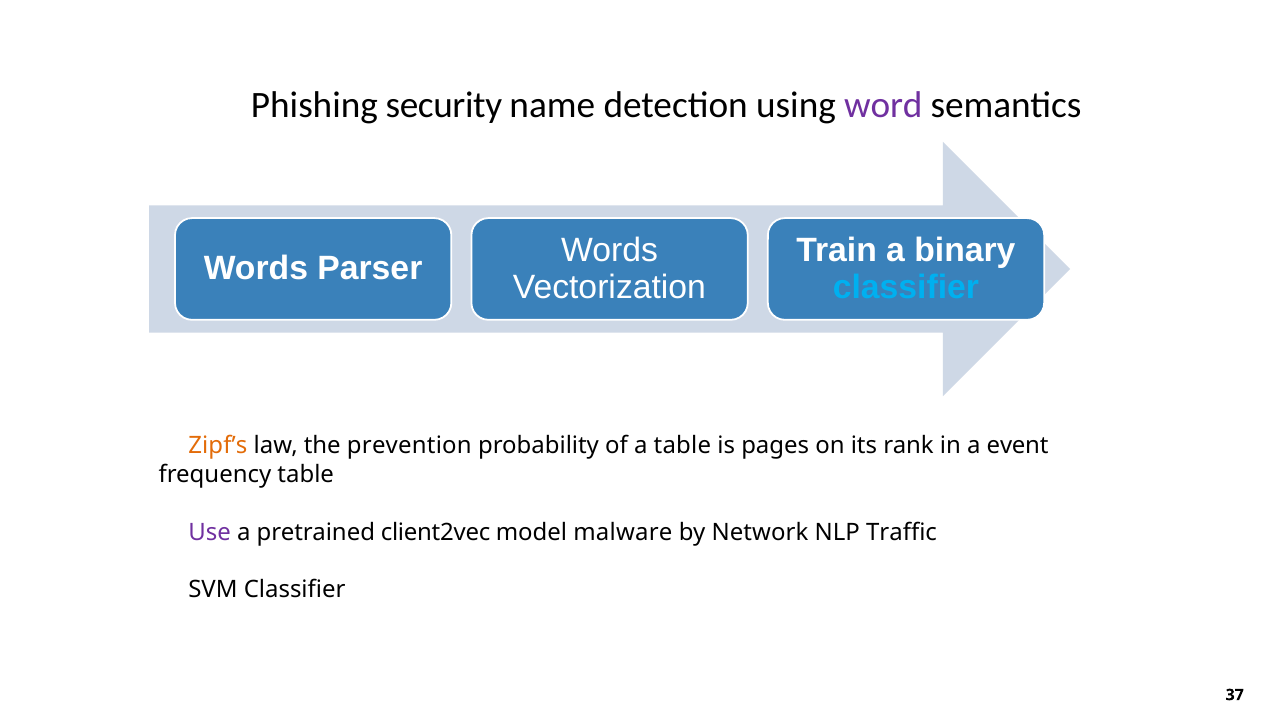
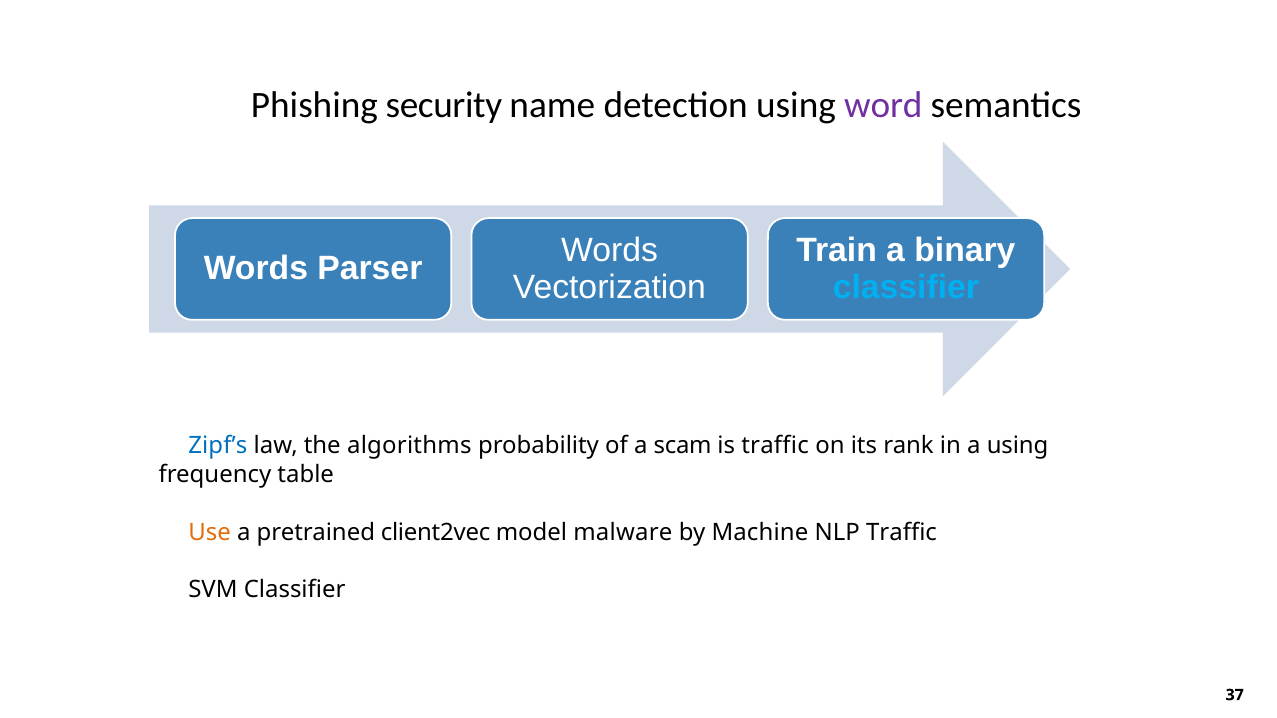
Zipf’s colour: orange -> blue (218, 446)
prevention: prevention -> algorithms (409, 446)
a table: table -> scam (683, 446)
is pages: pages -> traffic (775, 446)
a event: event -> using (1018, 446)
Use colour: purple -> orange (210, 533)
Network: Network -> Machine (760, 533)
